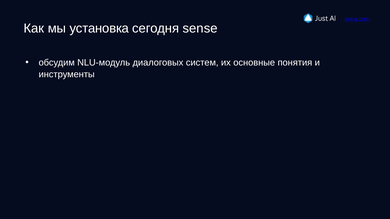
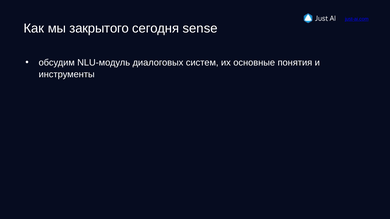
установка: установка -> закрытого (99, 28)
